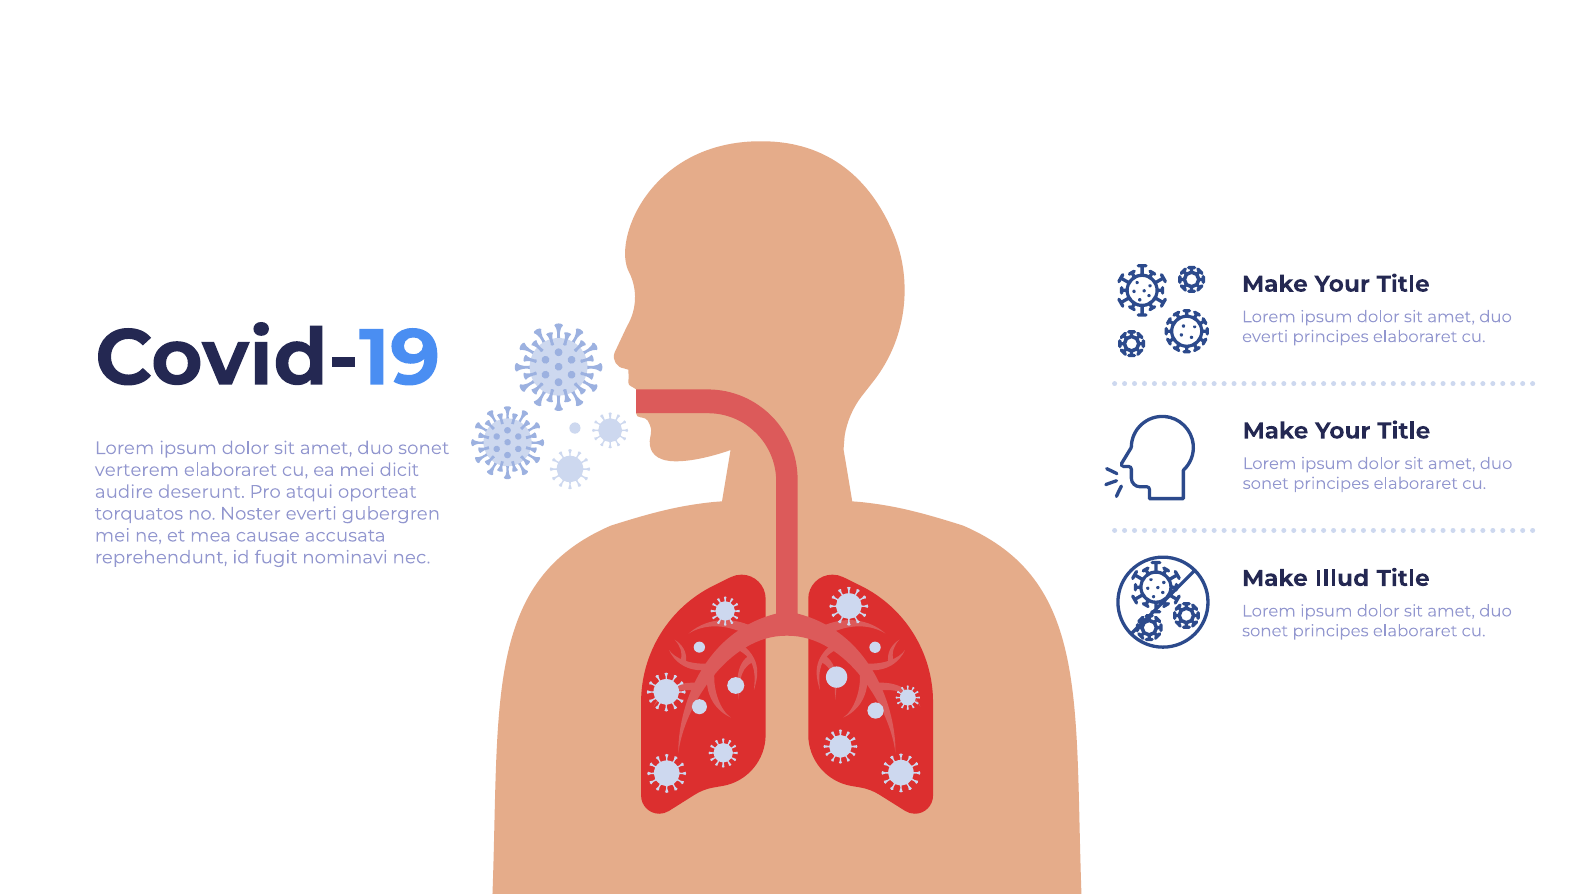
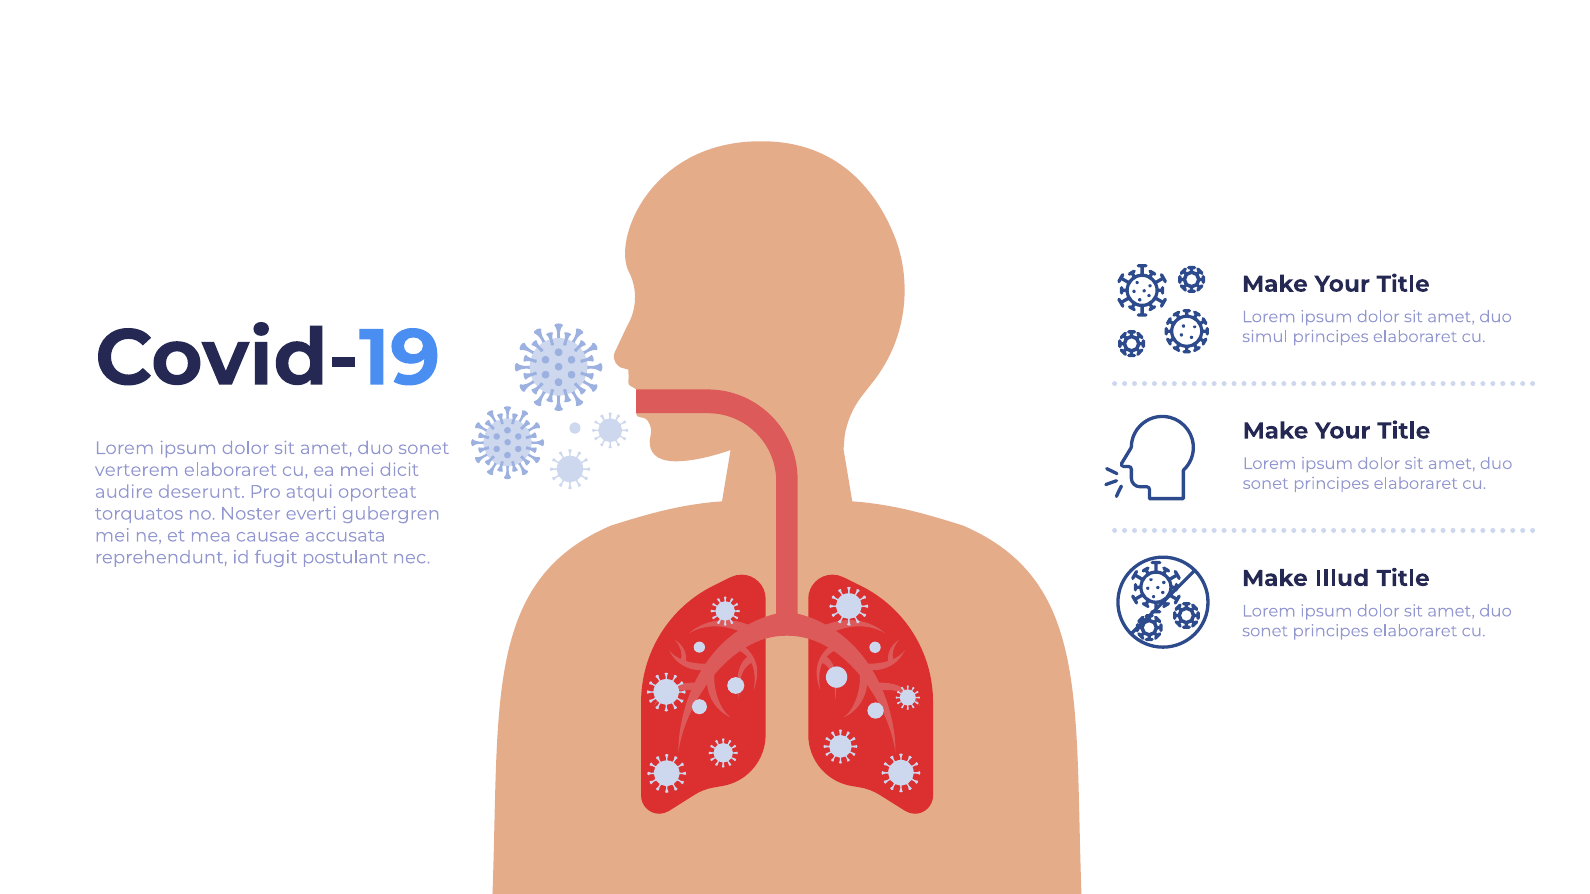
everti: everti -> simul (1265, 337)
nominavi: nominavi -> postulant (345, 558)
